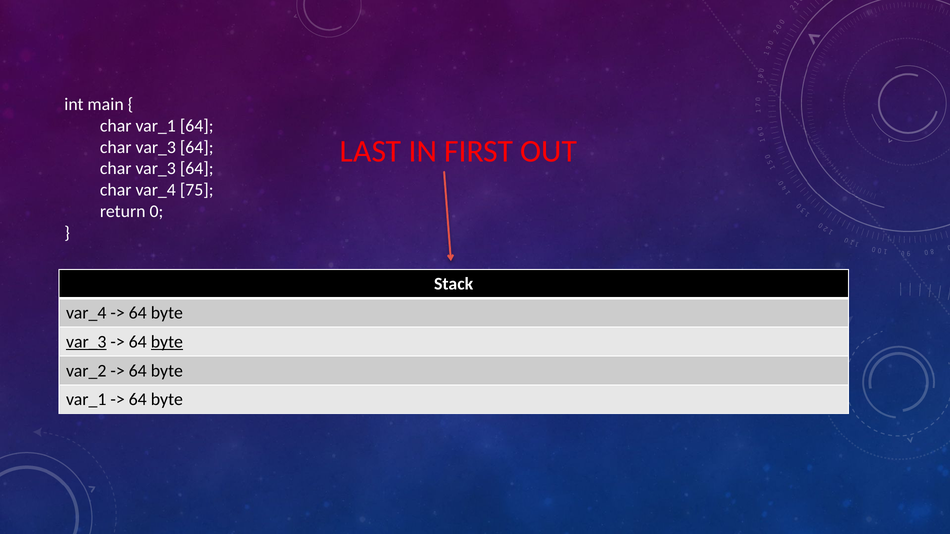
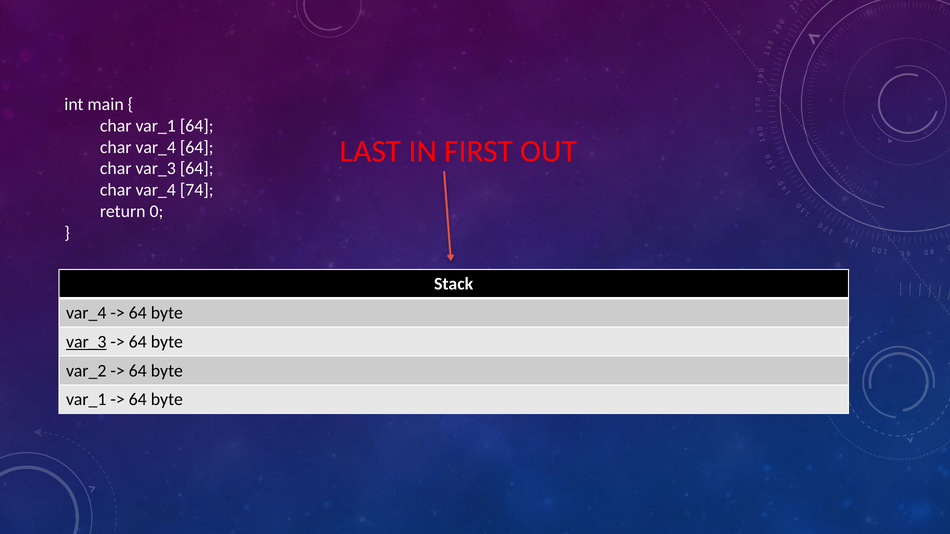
var_3: var_3 -> var_4 (156, 147)
75: 75 -> 74 (197, 190)
byte underline: present -> none (167, 342)
